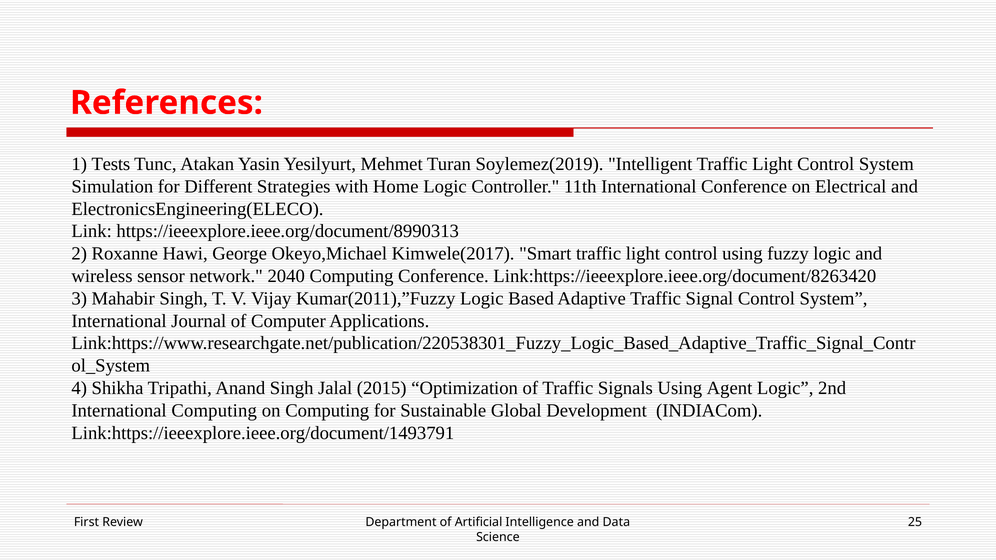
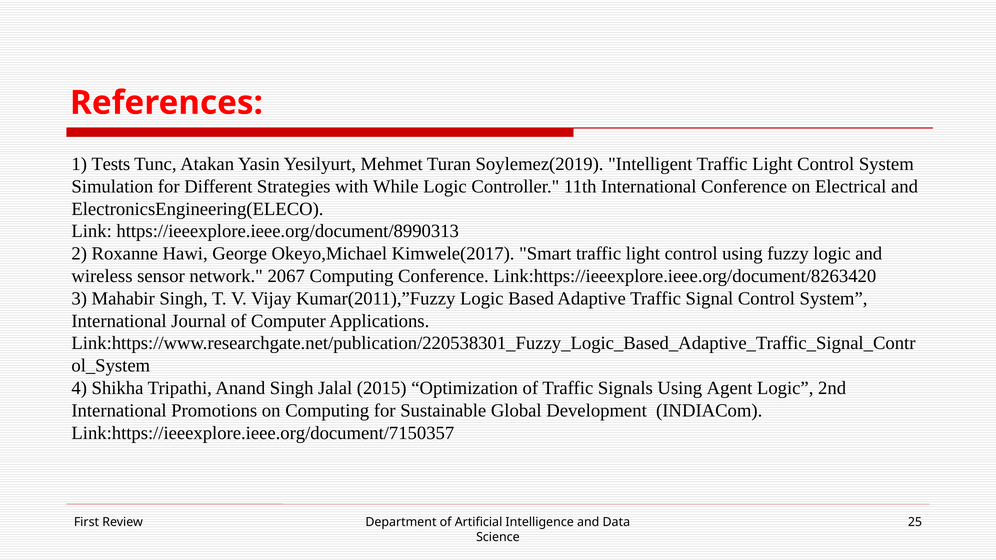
Home: Home -> While (396, 187)
2040: 2040 -> 2067 (286, 276)
International Computing: Computing -> Promotions (214, 411)
Link:https://ieeexplore.ieee.org/document/1493791: Link:https://ieeexplore.ieee.org/document/1493791 -> Link:https://ieeexplore.ieee.org/document/7150357 (263, 433)
